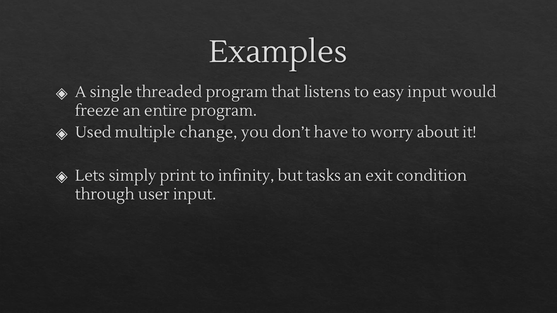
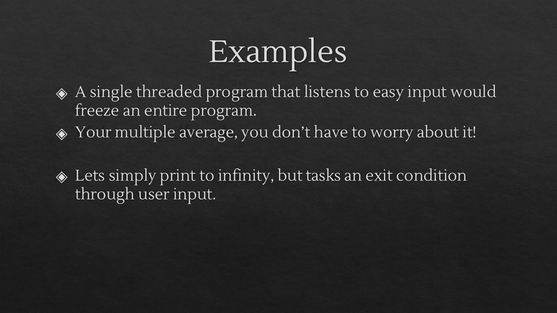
Used: Used -> Your (93, 133)
change: change -> average (209, 133)
